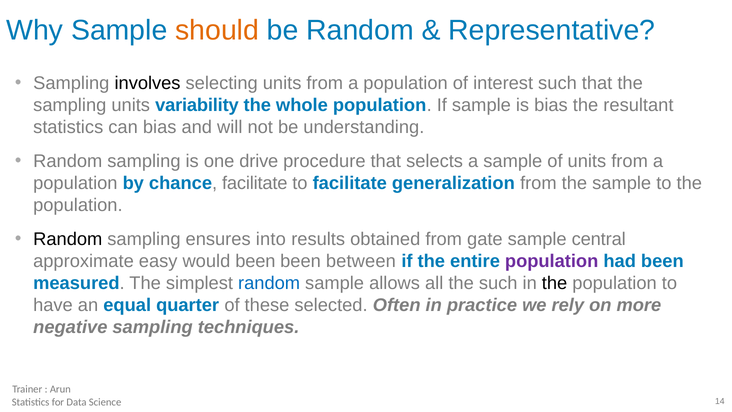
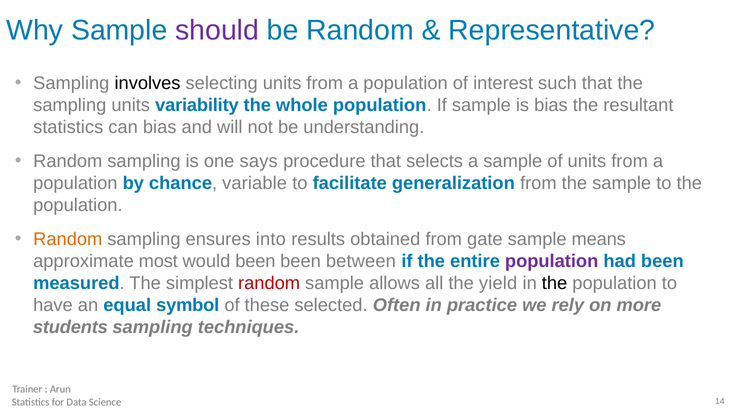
should colour: orange -> purple (217, 31)
drive: drive -> says (259, 161)
chance facilitate: facilitate -> variable (255, 183)
Random colour: black -> orange (68, 239)
central: central -> means (599, 239)
easy: easy -> most (158, 261)
random colour: blue -> red (269, 283)
the such: such -> yield (498, 283)
quarter: quarter -> symbol (188, 305)
negative: negative -> students (70, 327)
